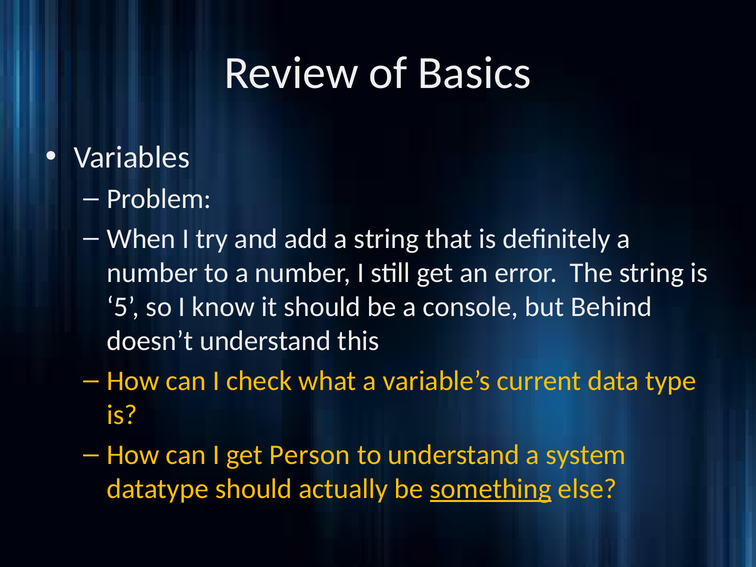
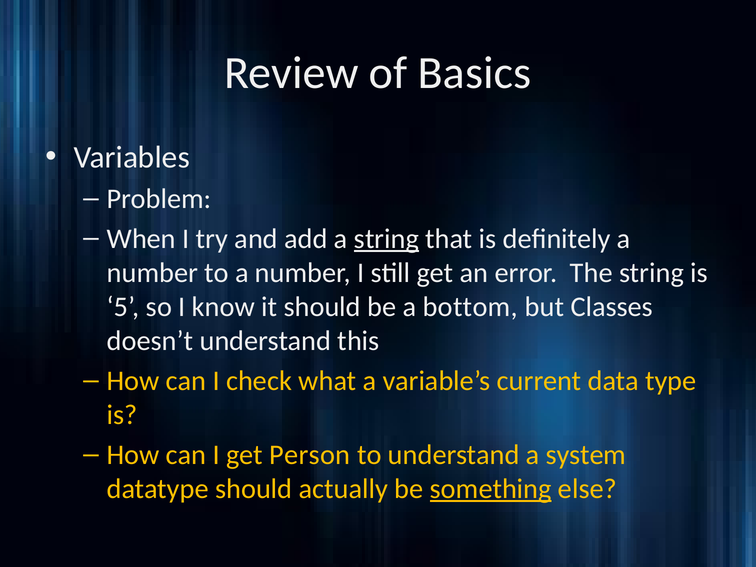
string underline: none -> present (386, 239)
console: console -> bottom (470, 307)
Behind: Behind -> Classes (612, 307)
